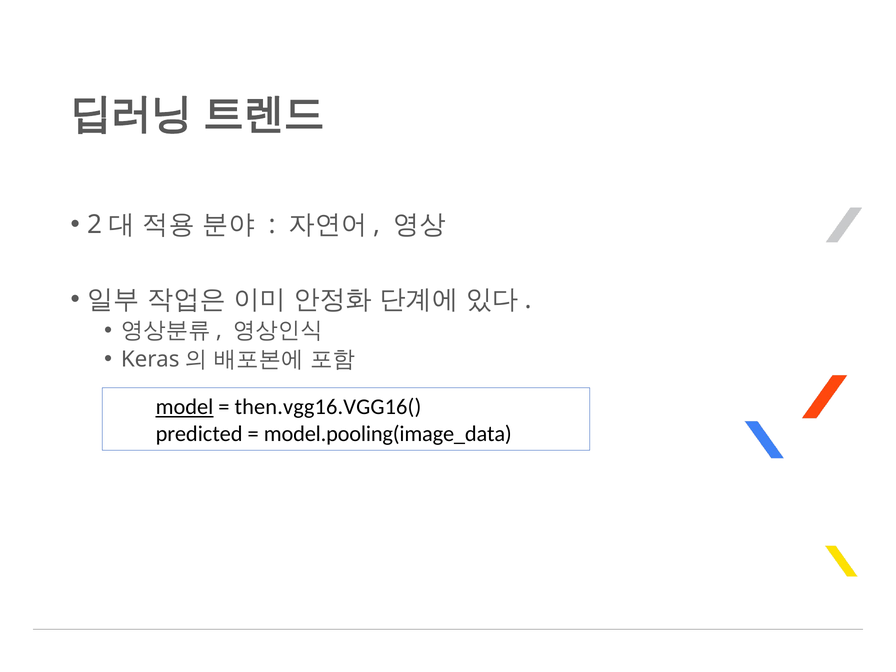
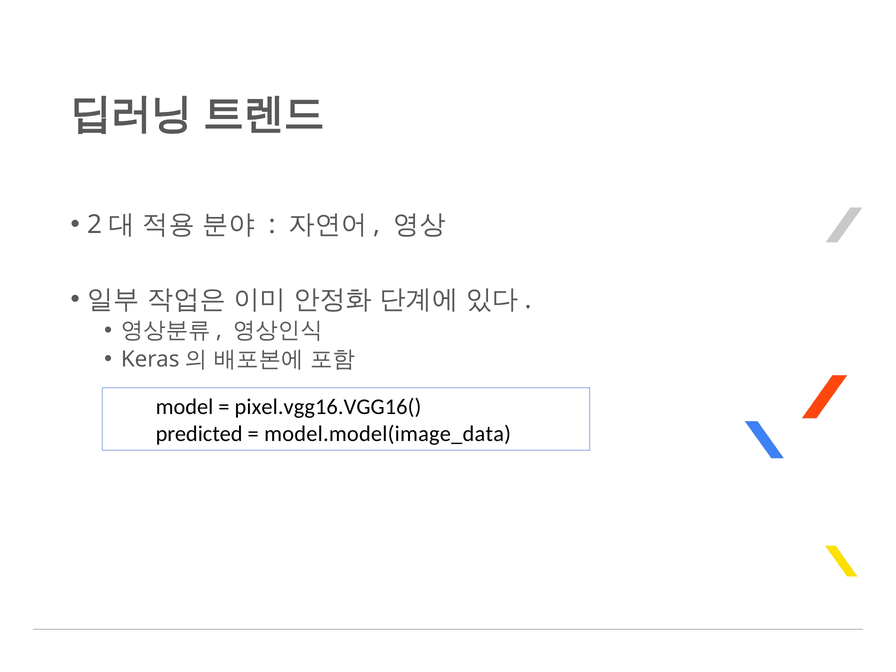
model underline: present -> none (185, 407)
then.vgg16.VGG16(: then.vgg16.VGG16( -> pixel.vgg16.VGG16( (328, 407)
model.pooling(image_data: model.pooling(image_data -> model.model(image_data (388, 434)
